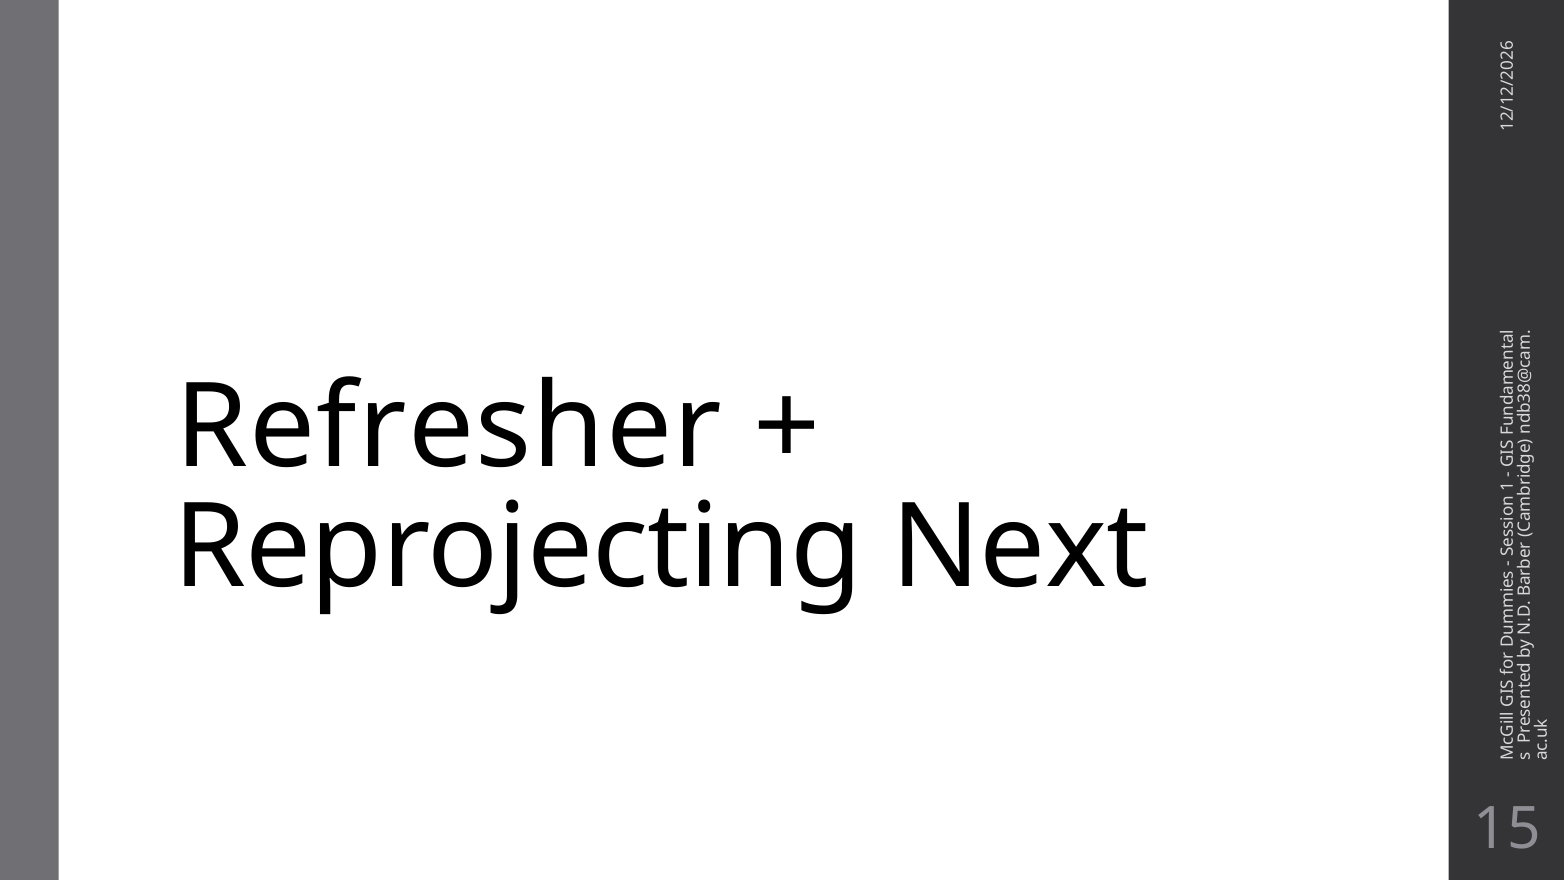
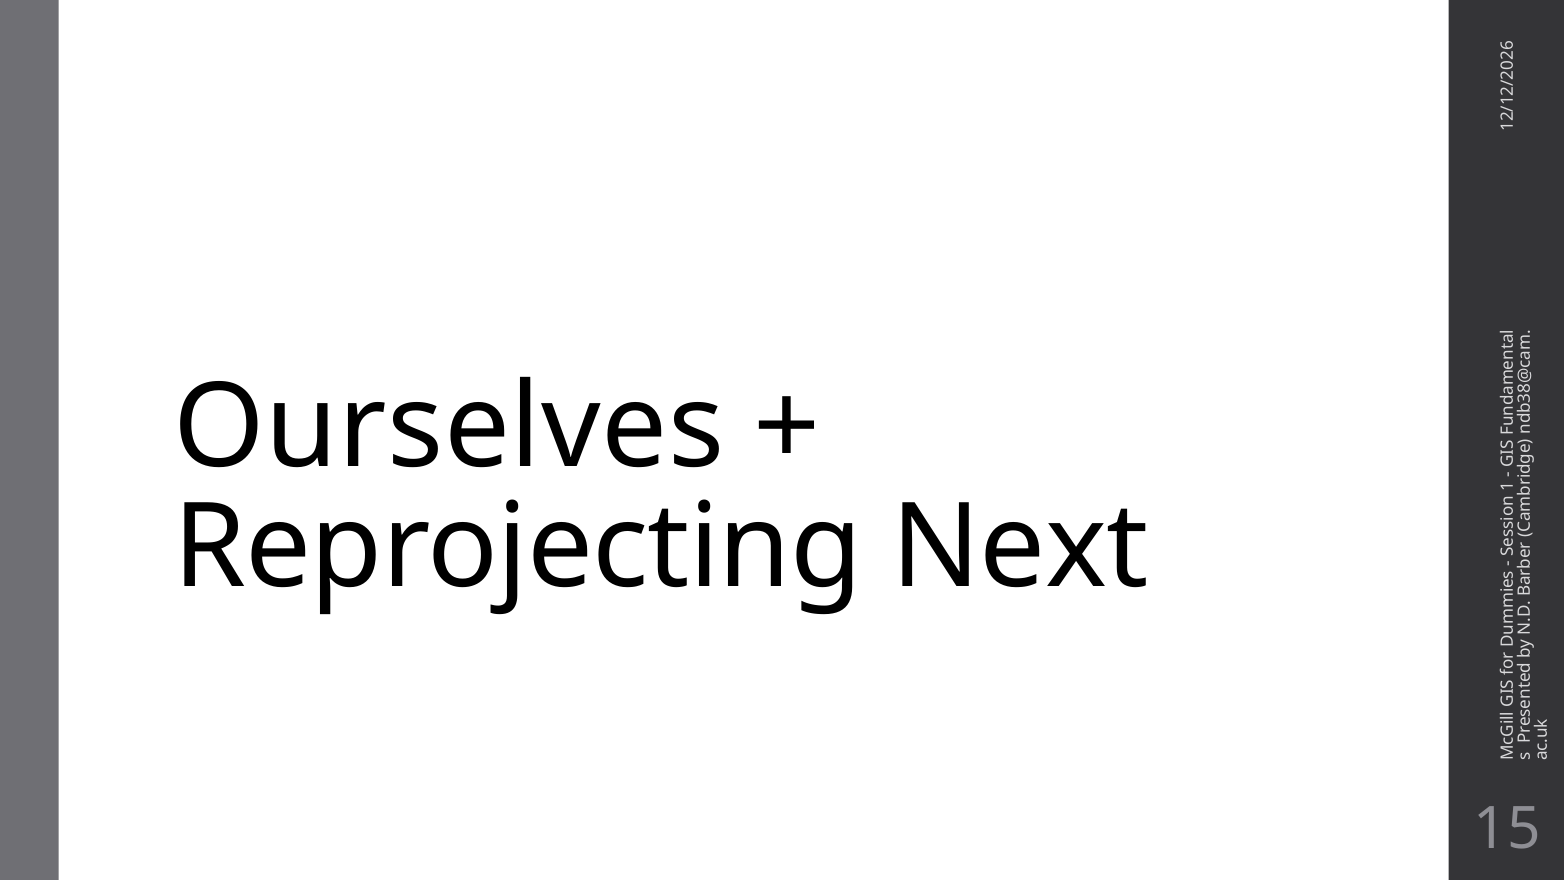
Refresher: Refresher -> Ourselves (449, 428)
